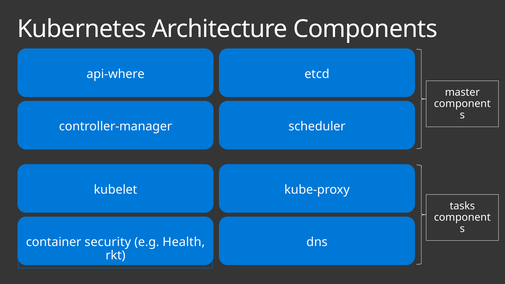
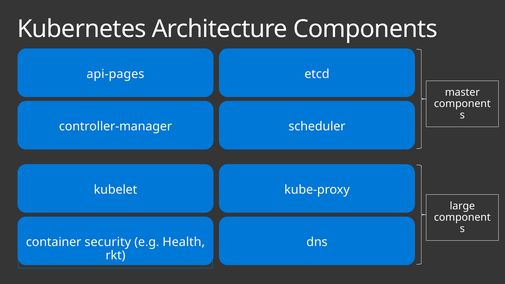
api-where: api-where -> api-pages (115, 74)
tasks: tasks -> large (462, 206)
